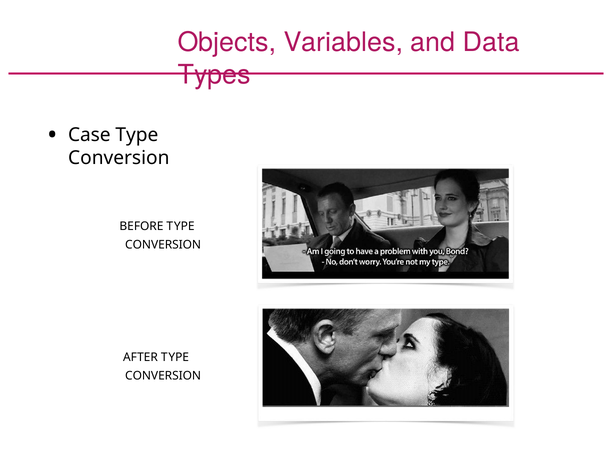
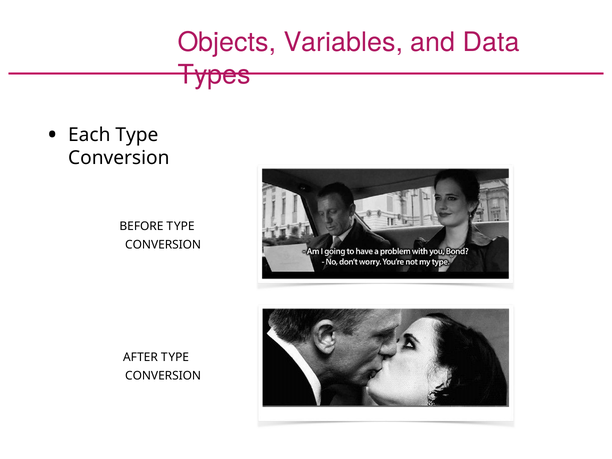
Case: Case -> Each (89, 135)
